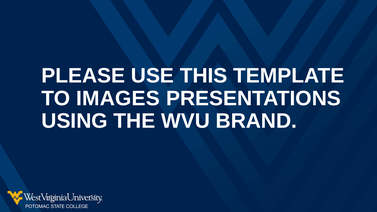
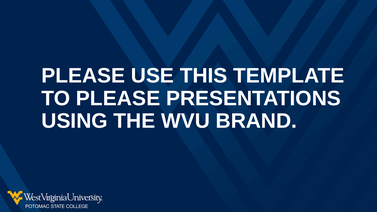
TO IMAGES: IMAGES -> PLEASE (118, 98)
